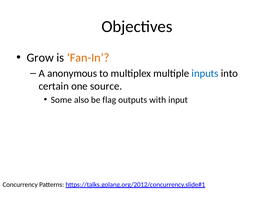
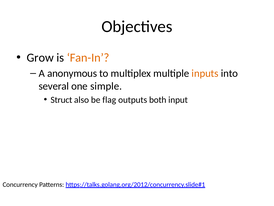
inputs colour: blue -> orange (205, 73)
certain: certain -> several (54, 86)
source: source -> simple (106, 86)
Some: Some -> Struct (61, 100)
with: with -> both (158, 100)
